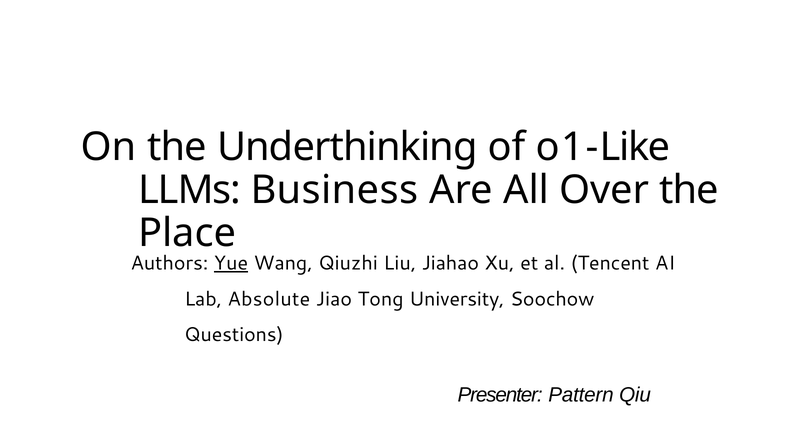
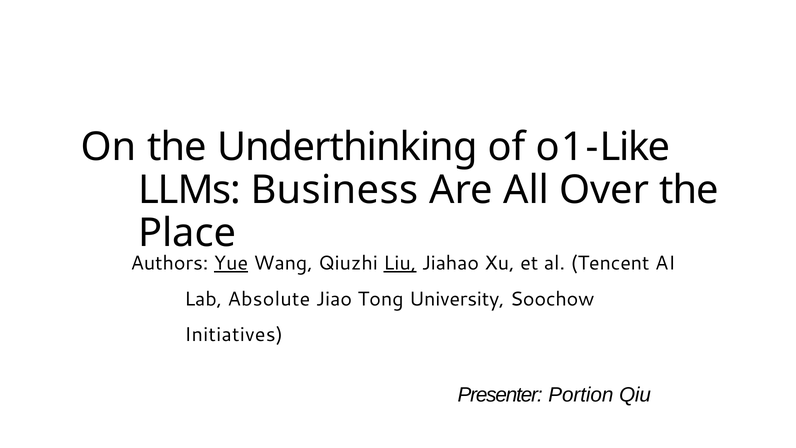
Liu underline: none -> present (400, 263)
Questions: Questions -> Initiatives (234, 335)
Pattern: Pattern -> Portion (581, 394)
